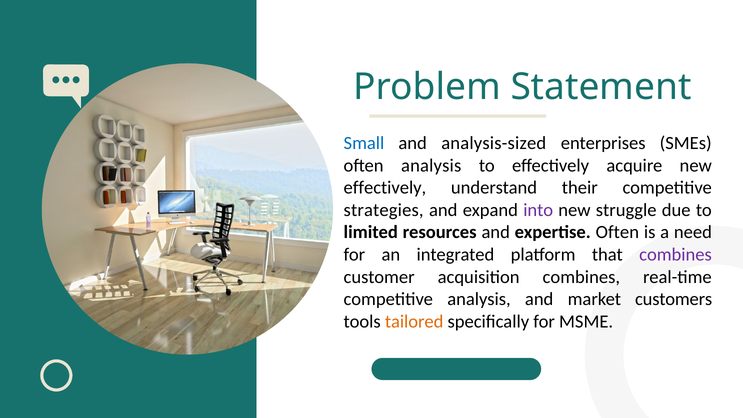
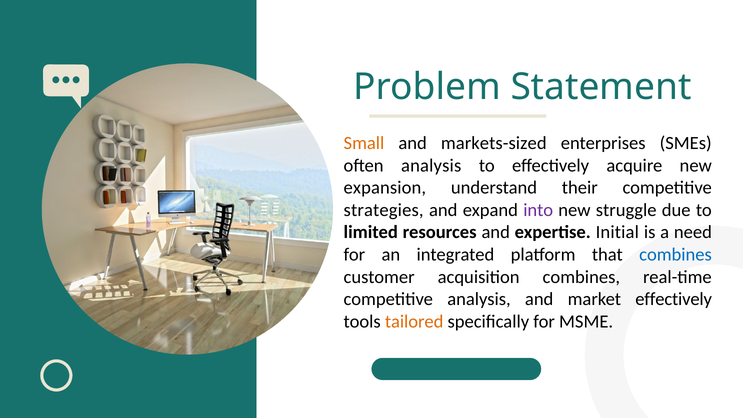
Small colour: blue -> orange (364, 143)
analysis-sized: analysis-sized -> markets-sized (494, 143)
effectively: effectively -> expansion (385, 188)
expertise Often: Often -> Initial (617, 232)
combines colour: purple -> blue (675, 255)
market customers: customers -> effectively (674, 299)
